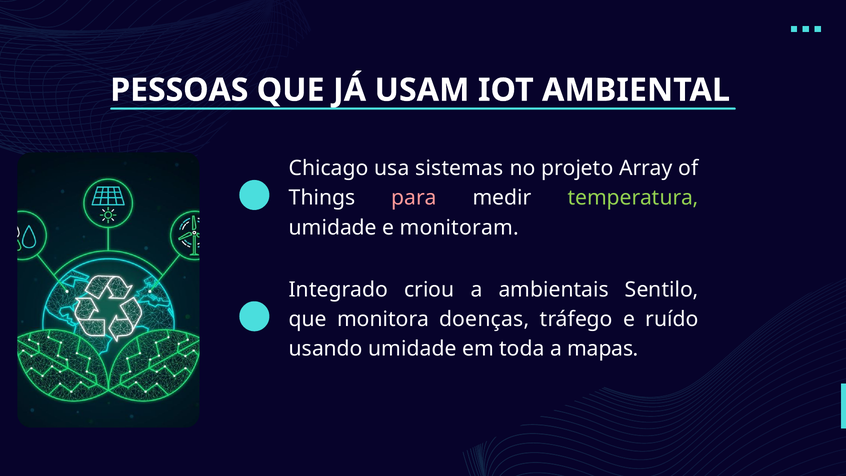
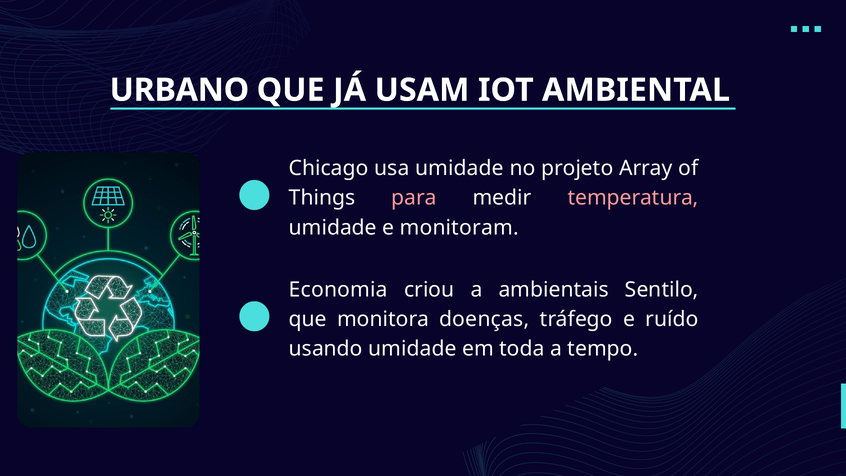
PESSOAS: PESSOAS -> URBANO (179, 90)
usa sistemas: sistemas -> umidade (460, 168)
temperatura colour: light green -> pink (633, 198)
Integrado: Integrado -> Economia (338, 290)
mapas: mapas -> tempo (603, 349)
